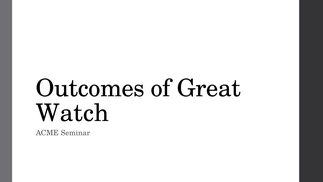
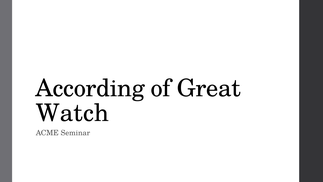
Outcomes: Outcomes -> According (90, 88)
